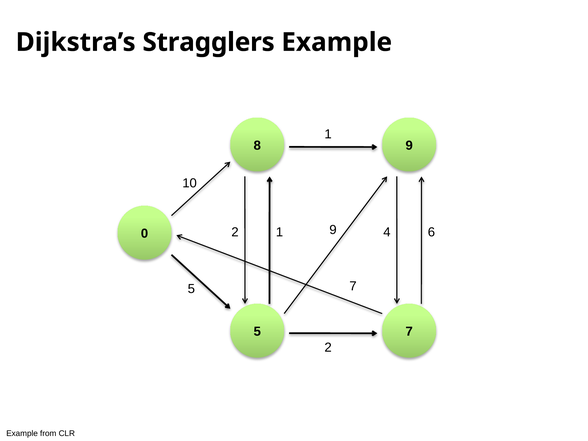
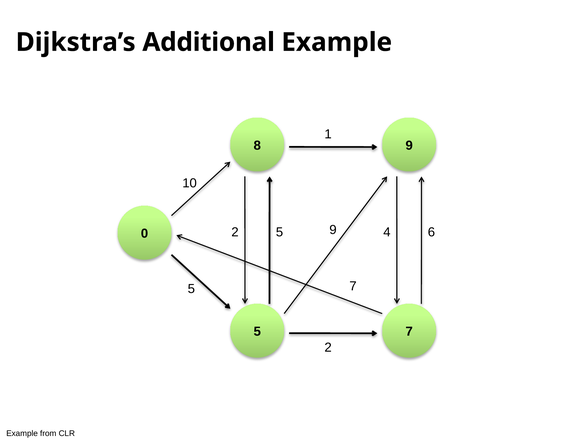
Stragglers: Stragglers -> Additional (209, 42)
1: 1 -> 5 (280, 232)
